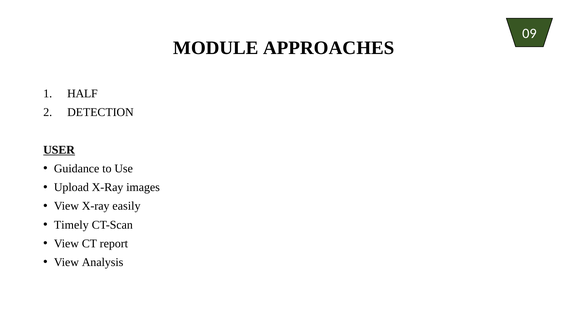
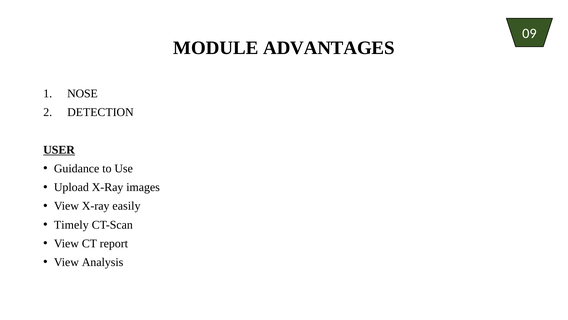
APPROACHES: APPROACHES -> ADVANTAGES (329, 48)
HALF: HALF -> NOSE (82, 94)
